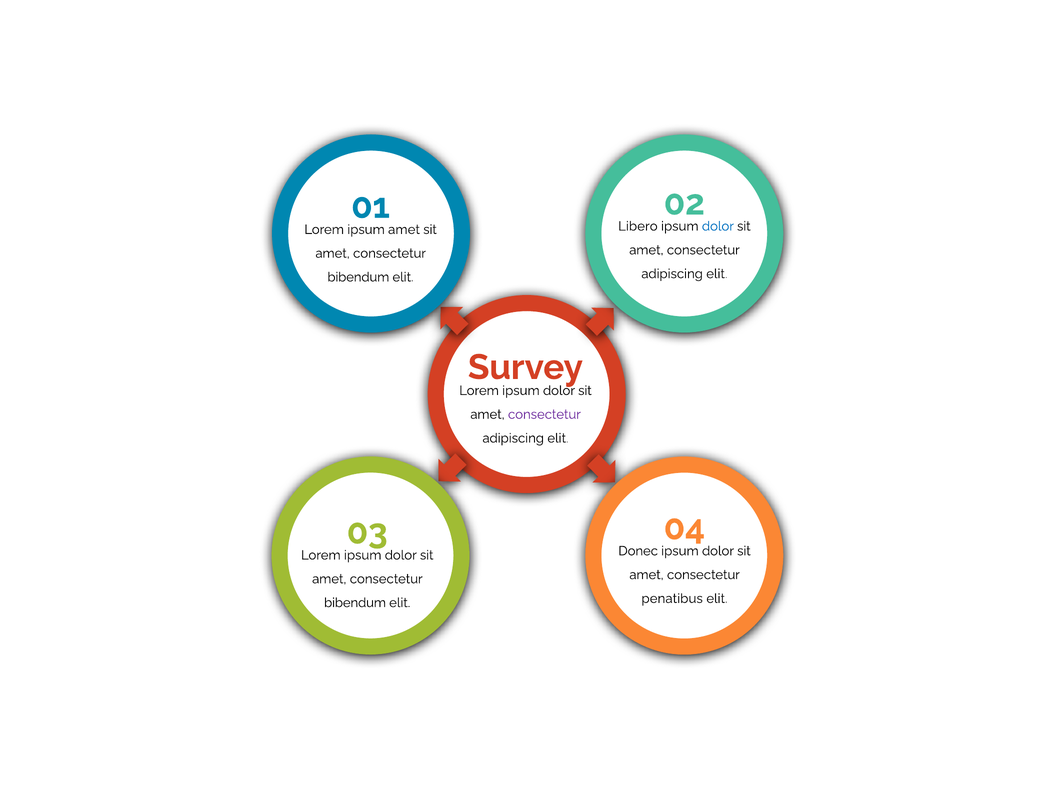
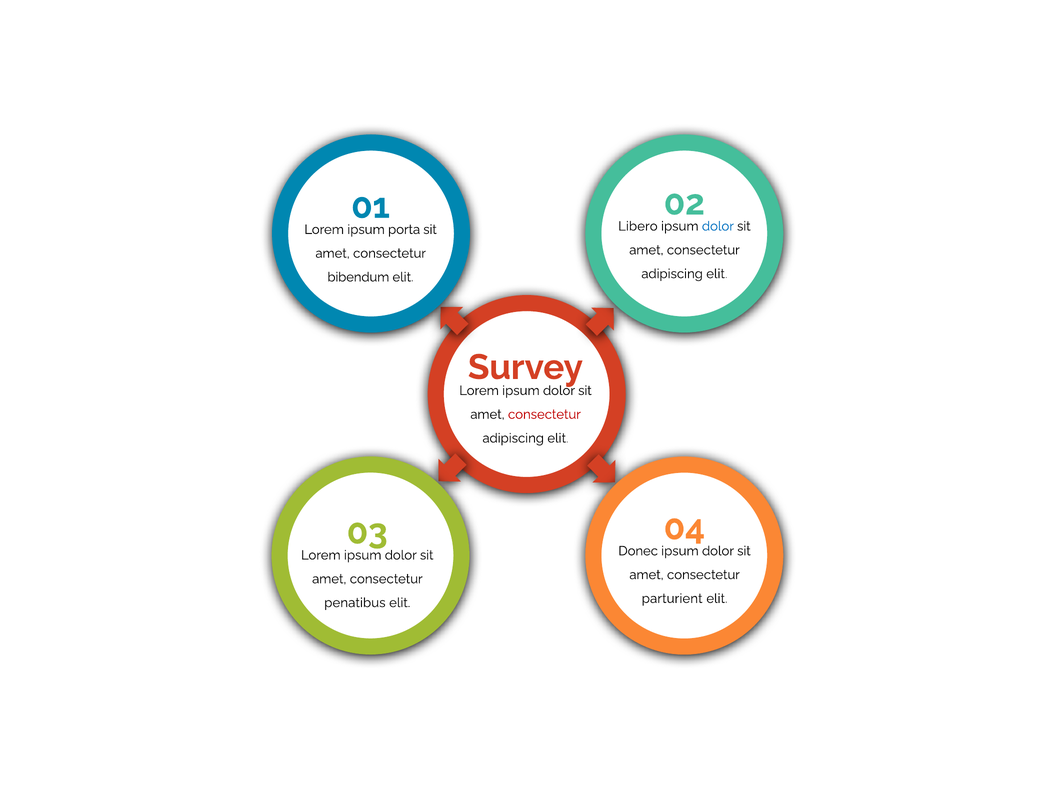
ipsum amet: amet -> porta (404, 229)
consectetur colour: purple -> red (544, 414)
penatibus: penatibus -> parturient (672, 598)
bibendum: bibendum -> penatibus (355, 602)
